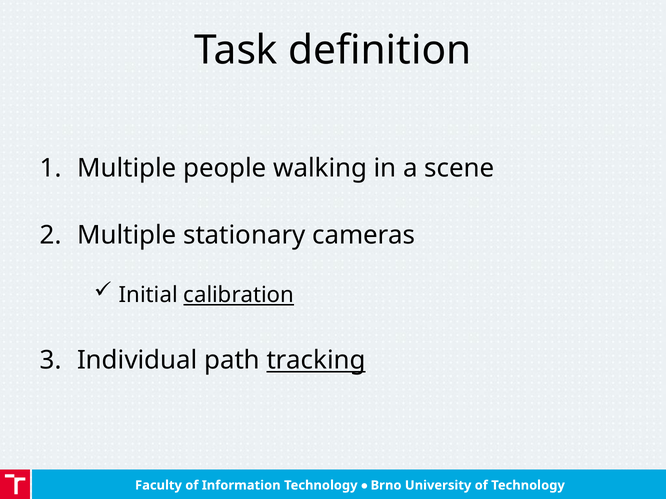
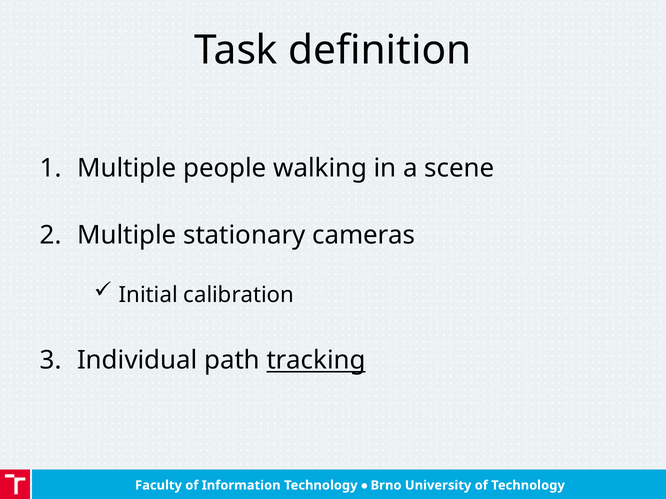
calibration underline: present -> none (239, 295)
